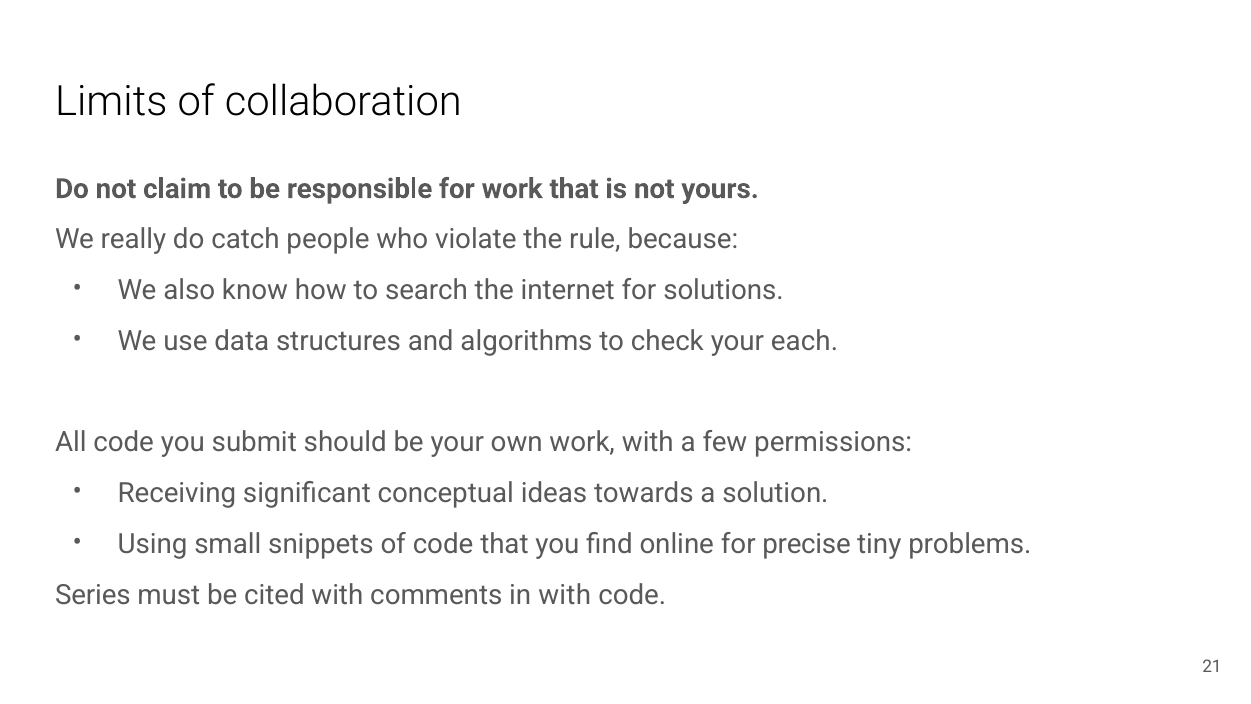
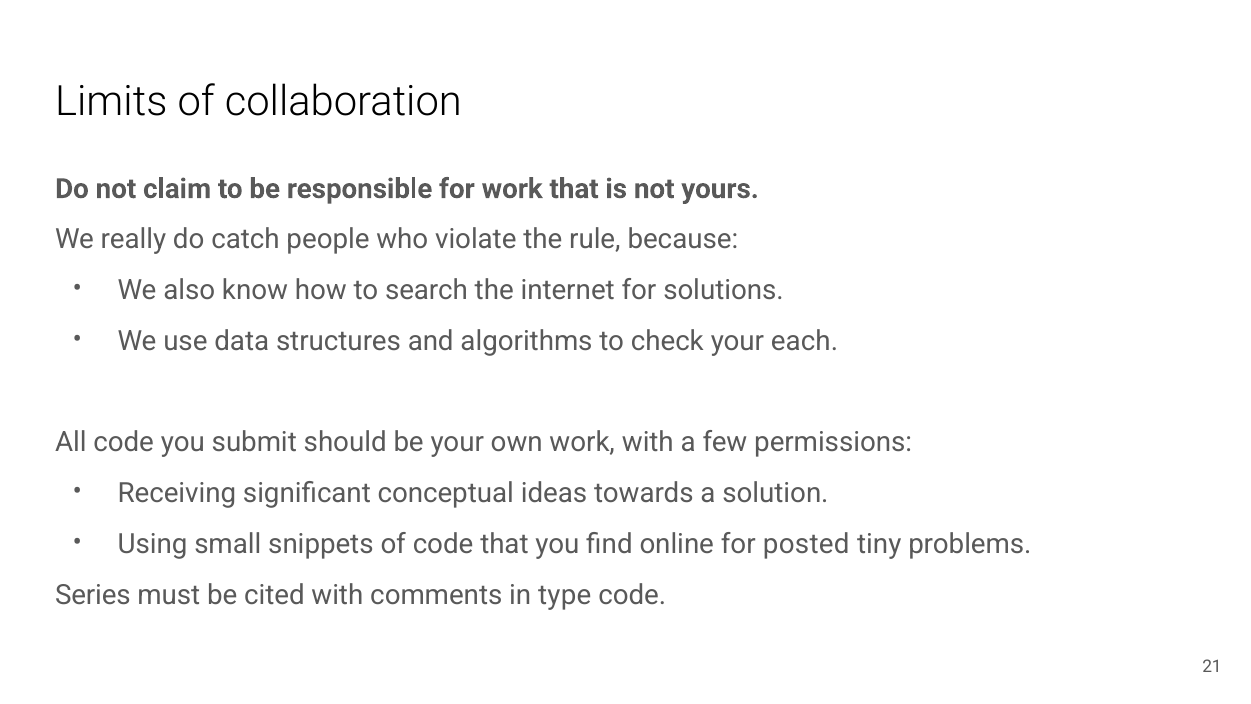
precise: precise -> posted (806, 544)
in with: with -> type (565, 595)
